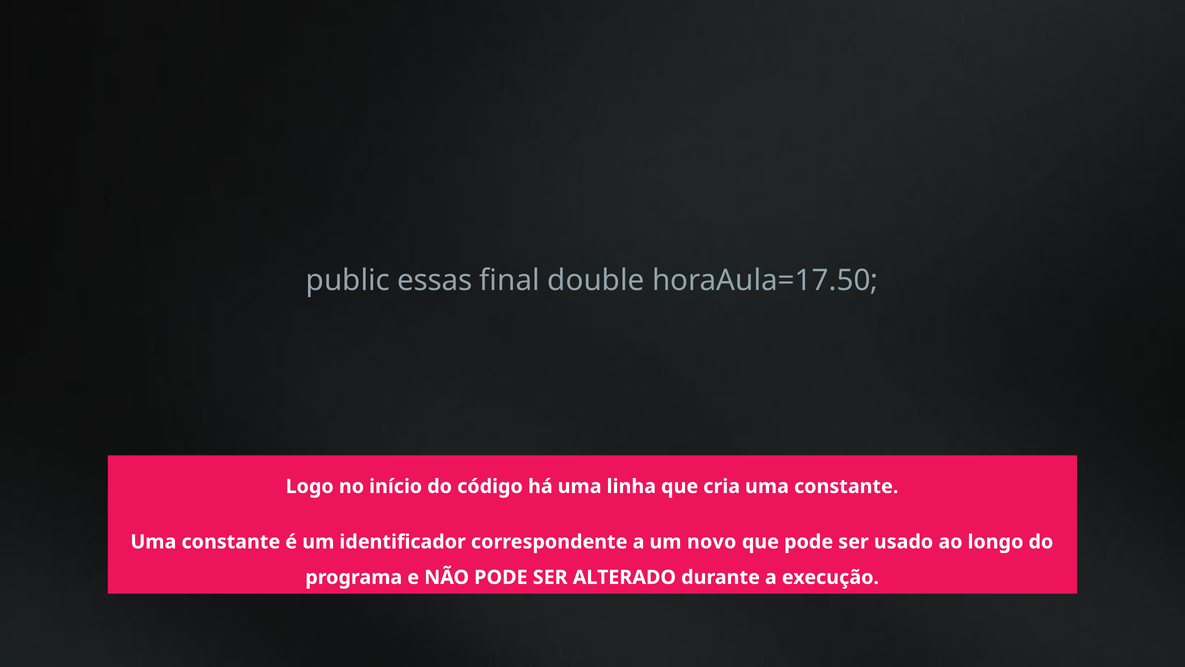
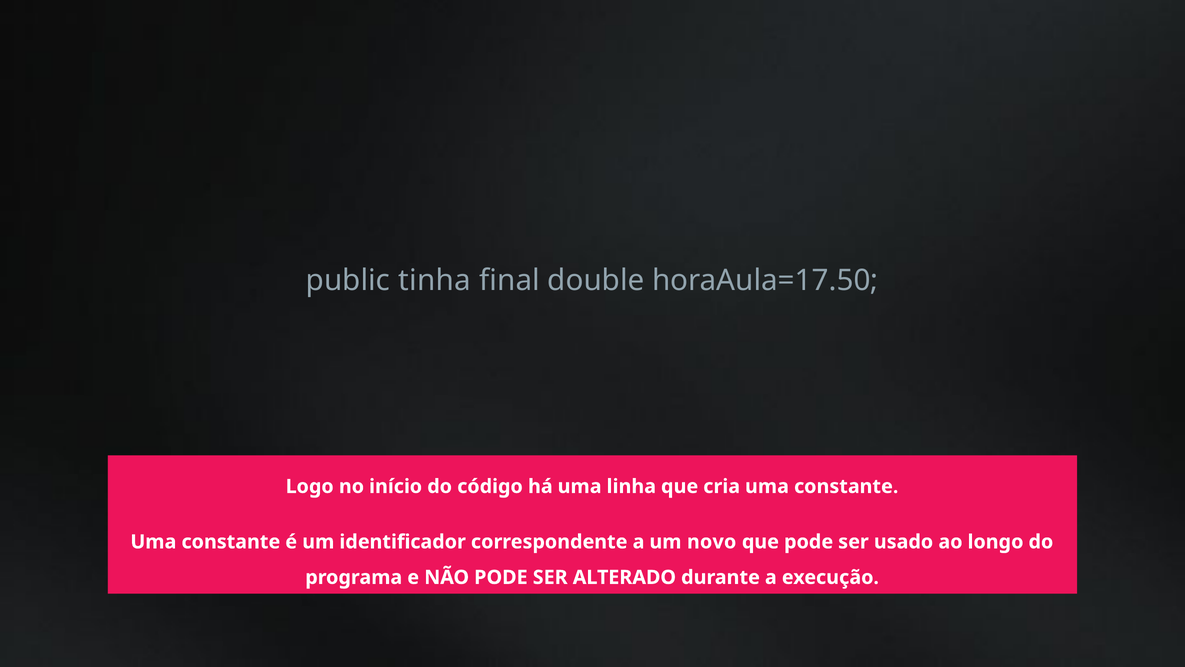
essas: essas -> tinha (435, 280)
